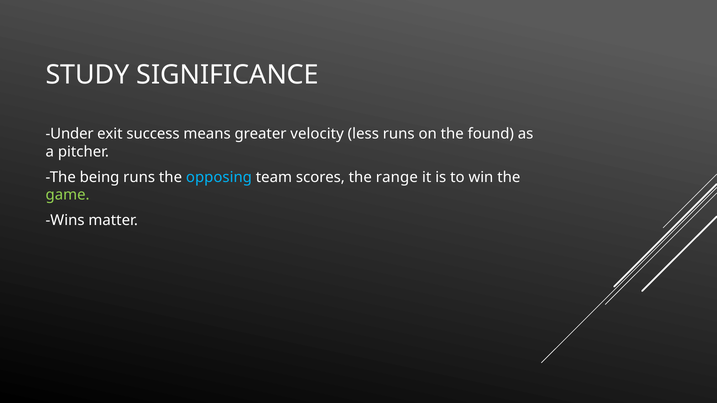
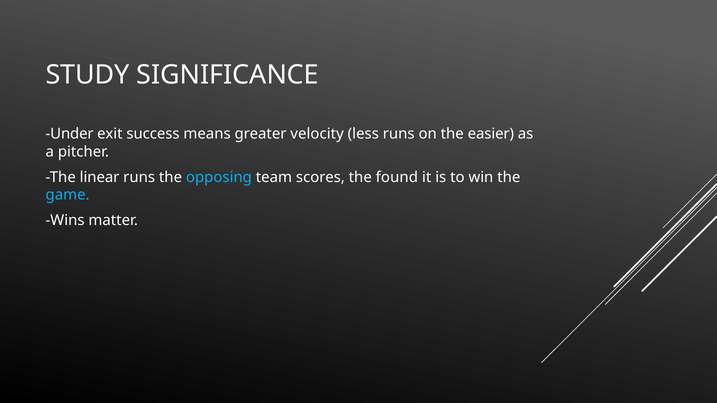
found: found -> easier (491, 134)
being: being -> linear (100, 177)
range: range -> found (397, 177)
game colour: light green -> light blue (68, 195)
